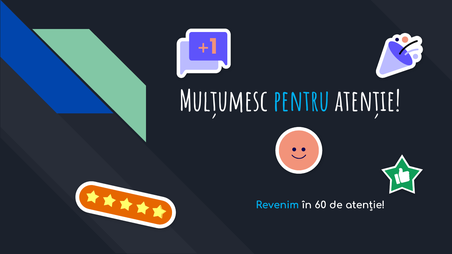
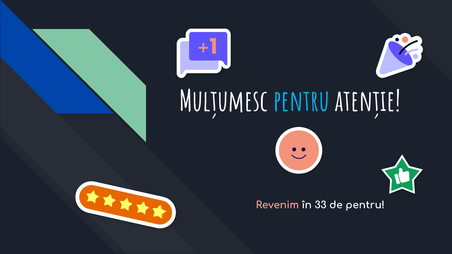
Revenim colour: light blue -> pink (277, 205)
60: 60 -> 33 (321, 205)
de atenție: atenție -> pentru (365, 205)
